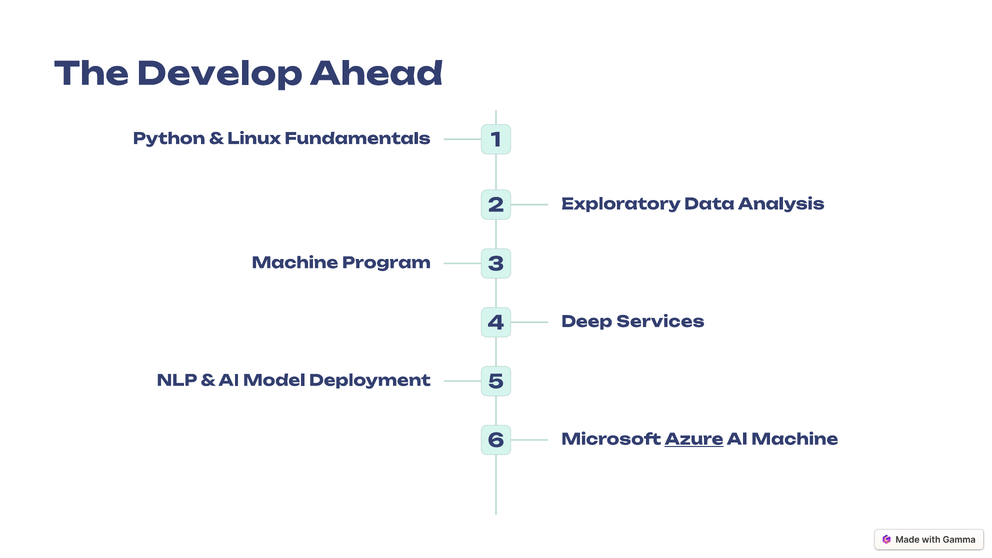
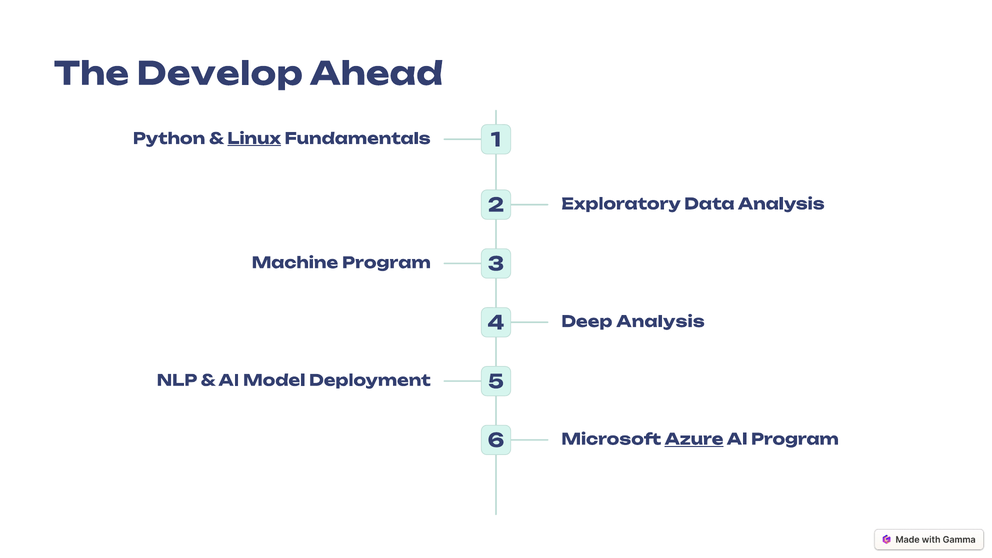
Linux underline: none -> present (254, 139)
Deep Services: Services -> Analysis (661, 322)
AI Machine: Machine -> Program (795, 439)
